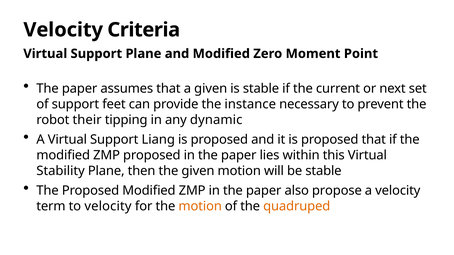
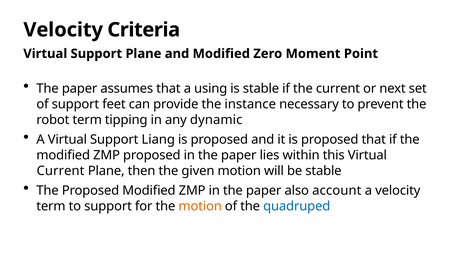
a given: given -> using (211, 89)
robot their: their -> term (87, 120)
Stability: Stability -> Current (61, 171)
propose: propose -> account (337, 191)
to velocity: velocity -> support (108, 206)
quadruped colour: orange -> blue (297, 206)
